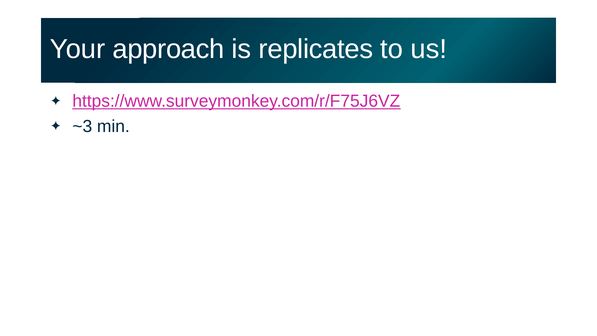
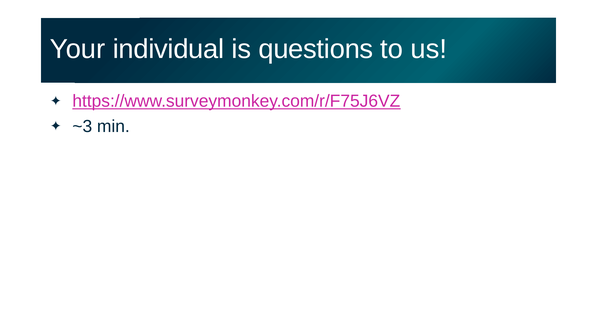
approach: approach -> individual (168, 49)
replicates: replicates -> questions (316, 49)
